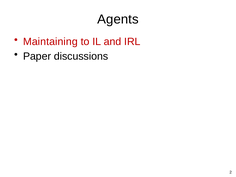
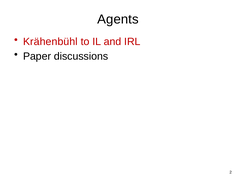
Maintaining: Maintaining -> Krähenbühl (50, 42)
